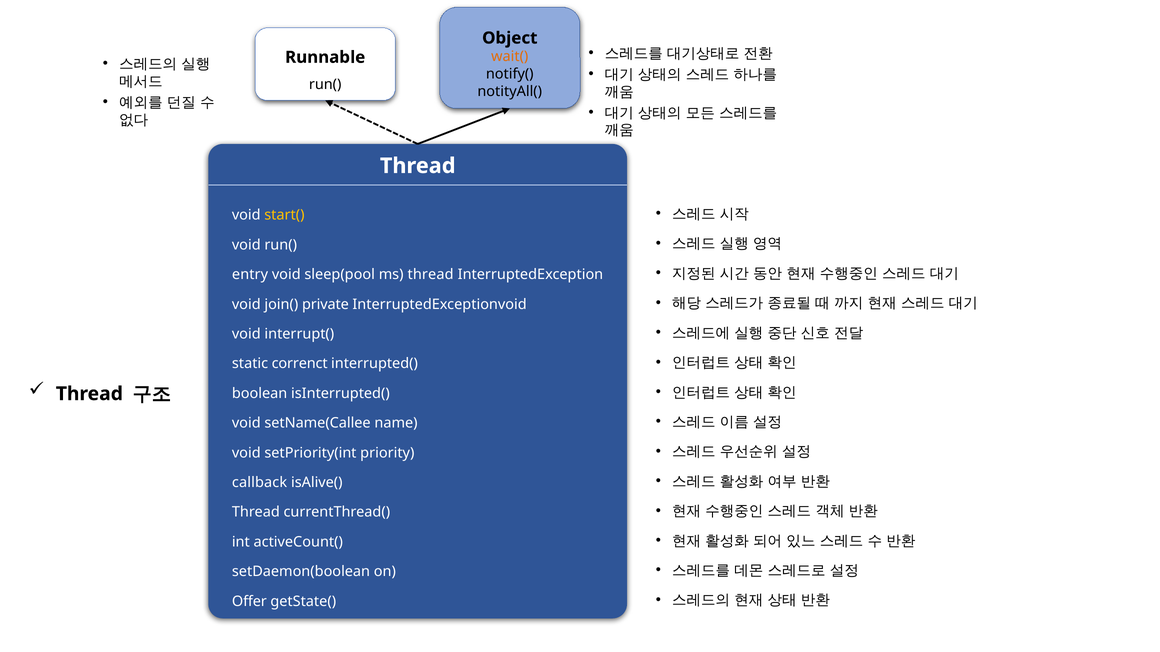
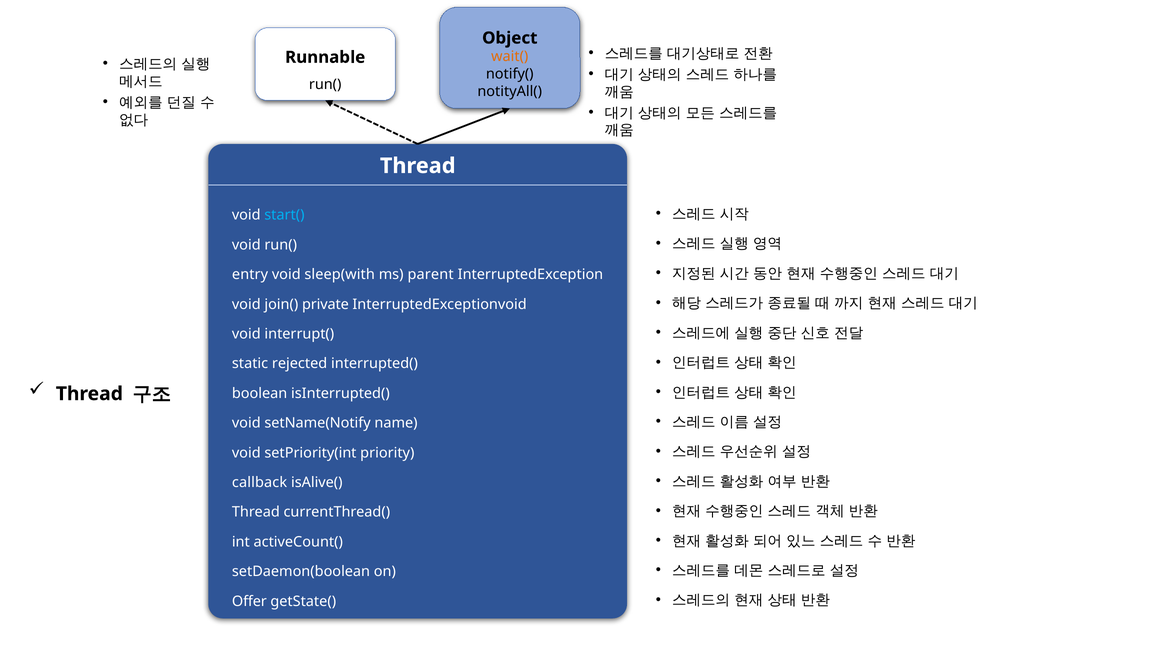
start( colour: yellow -> light blue (284, 215)
sleep(pool: sleep(pool -> sleep(with (340, 275)
ms thread: thread -> parent (431, 275)
correnct: correnct -> rejected (300, 364)
setName(Callee: setName(Callee -> setName(Notify (318, 423)
